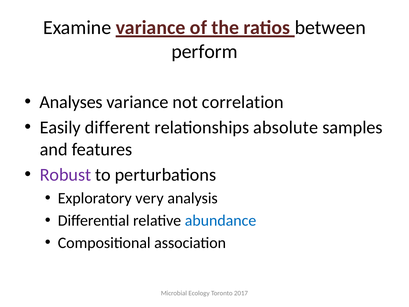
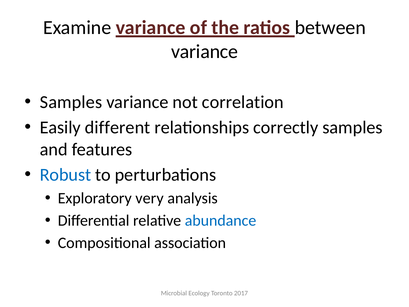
perform: perform -> variance (205, 52)
Analyses: Analyses -> Samples (71, 102)
absolute: absolute -> correctly (286, 127)
Robust colour: purple -> blue (66, 175)
